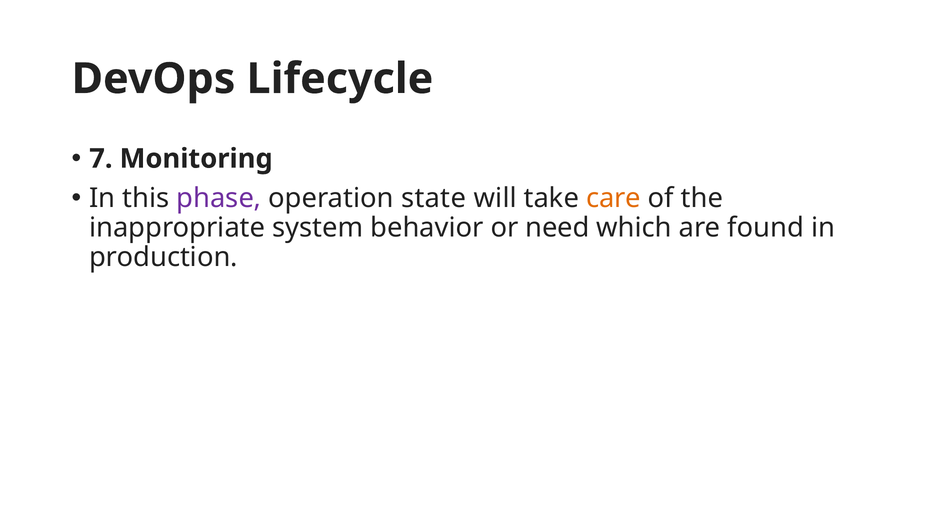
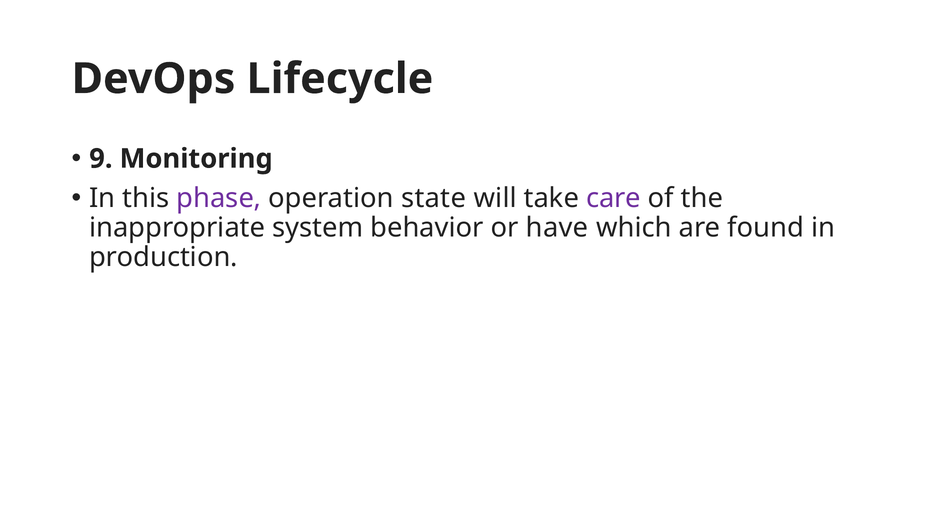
7: 7 -> 9 (101, 159)
care colour: orange -> purple (613, 198)
need: need -> have (557, 228)
